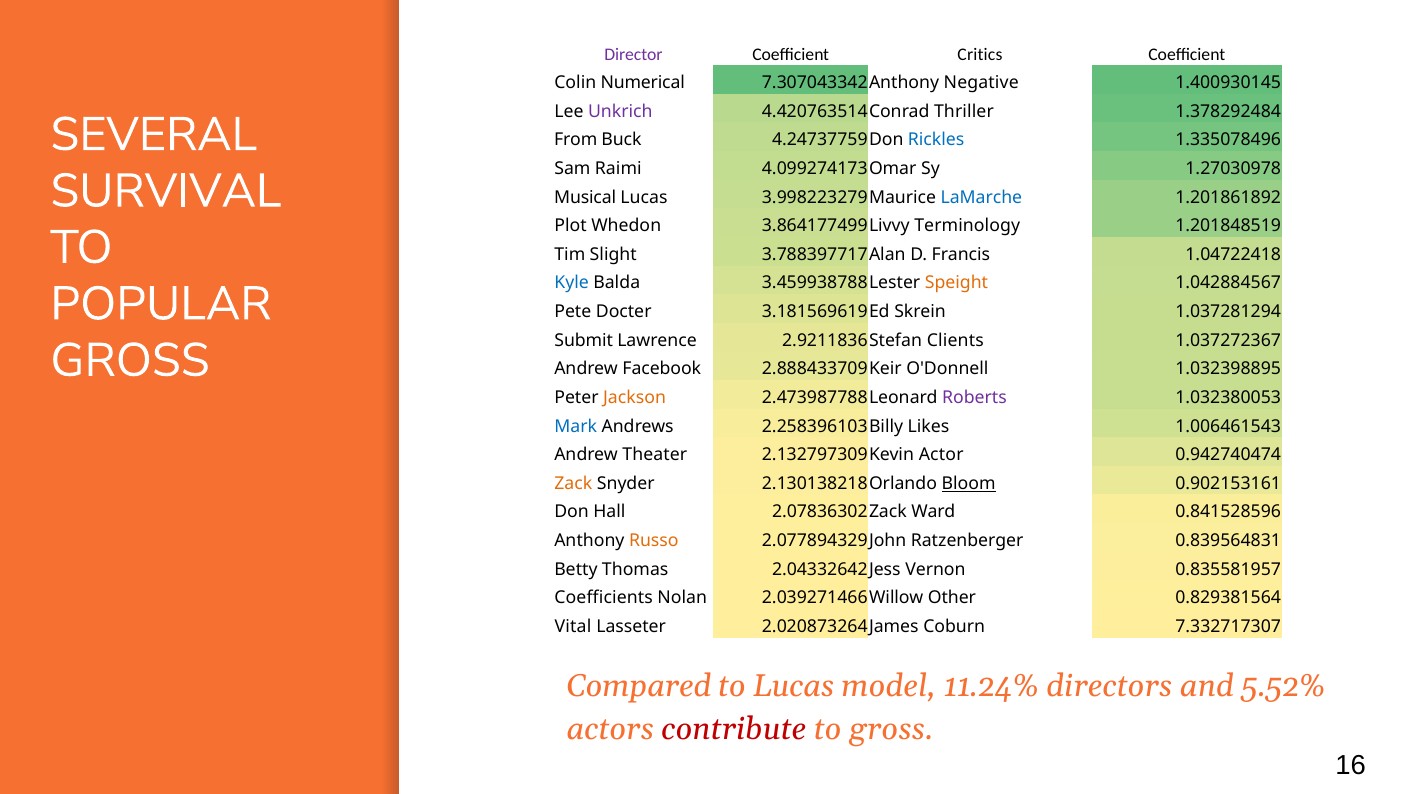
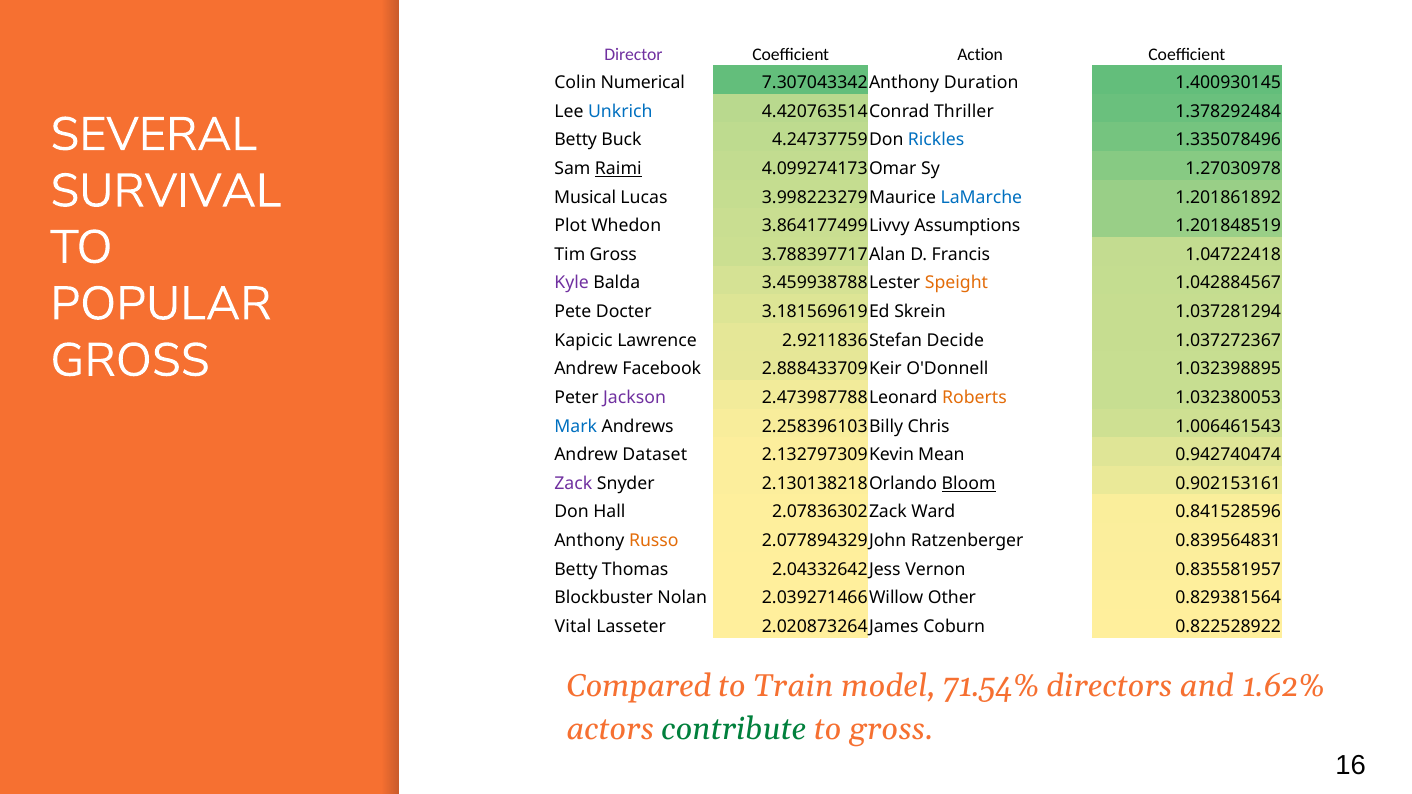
Critics: Critics -> Action (980, 55)
Negative: Negative -> Duration (981, 83)
Unkrich colour: purple -> blue (620, 111)
From: From -> Betty (576, 140)
Raimi underline: none -> present (618, 169)
Terminology: Terminology -> Assumptions (967, 226)
Tim Slight: Slight -> Gross (613, 255)
Kyle colour: blue -> purple (572, 283)
Submit: Submit -> Kapicic (584, 340)
Clients: Clients -> Decide (955, 340)
Jackson colour: orange -> purple (635, 398)
Roberts colour: purple -> orange (974, 398)
Likes: Likes -> Chris (929, 426)
Theater: Theater -> Dataset (655, 455)
Actor: Actor -> Mean (941, 455)
Zack colour: orange -> purple (573, 484)
Coefficients: Coefficients -> Blockbuster (604, 598)
7.332717307: 7.332717307 -> 0.822528922 (1228, 627)
to Lucas: Lucas -> Train (794, 686)
11.24%: 11.24% -> 71.54% (991, 686)
5.52%: 5.52% -> 1.62% (1283, 686)
contribute colour: red -> green (734, 730)
